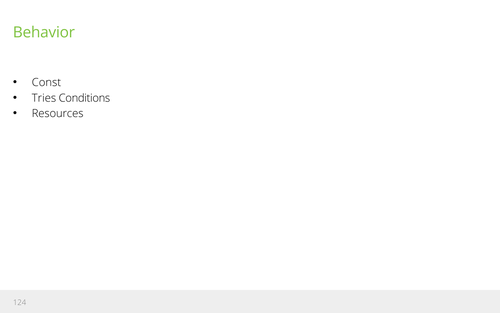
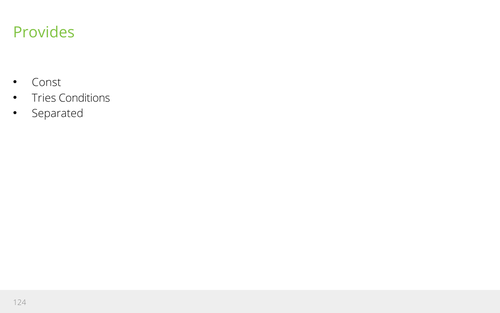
Behavior: Behavior -> Provides (44, 32)
Resources: Resources -> Separated (58, 113)
